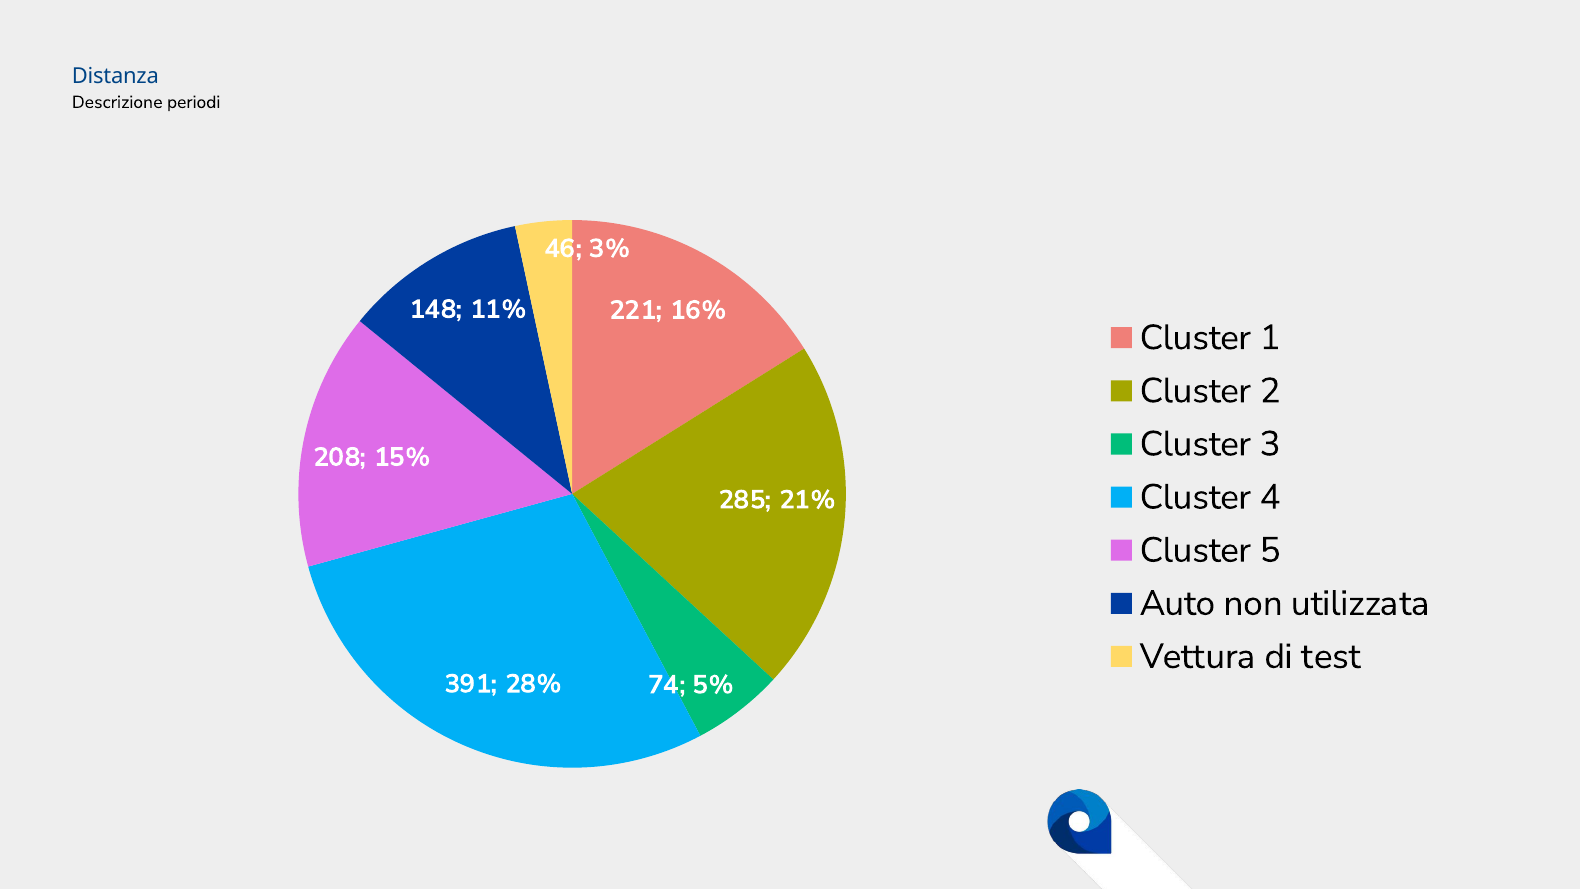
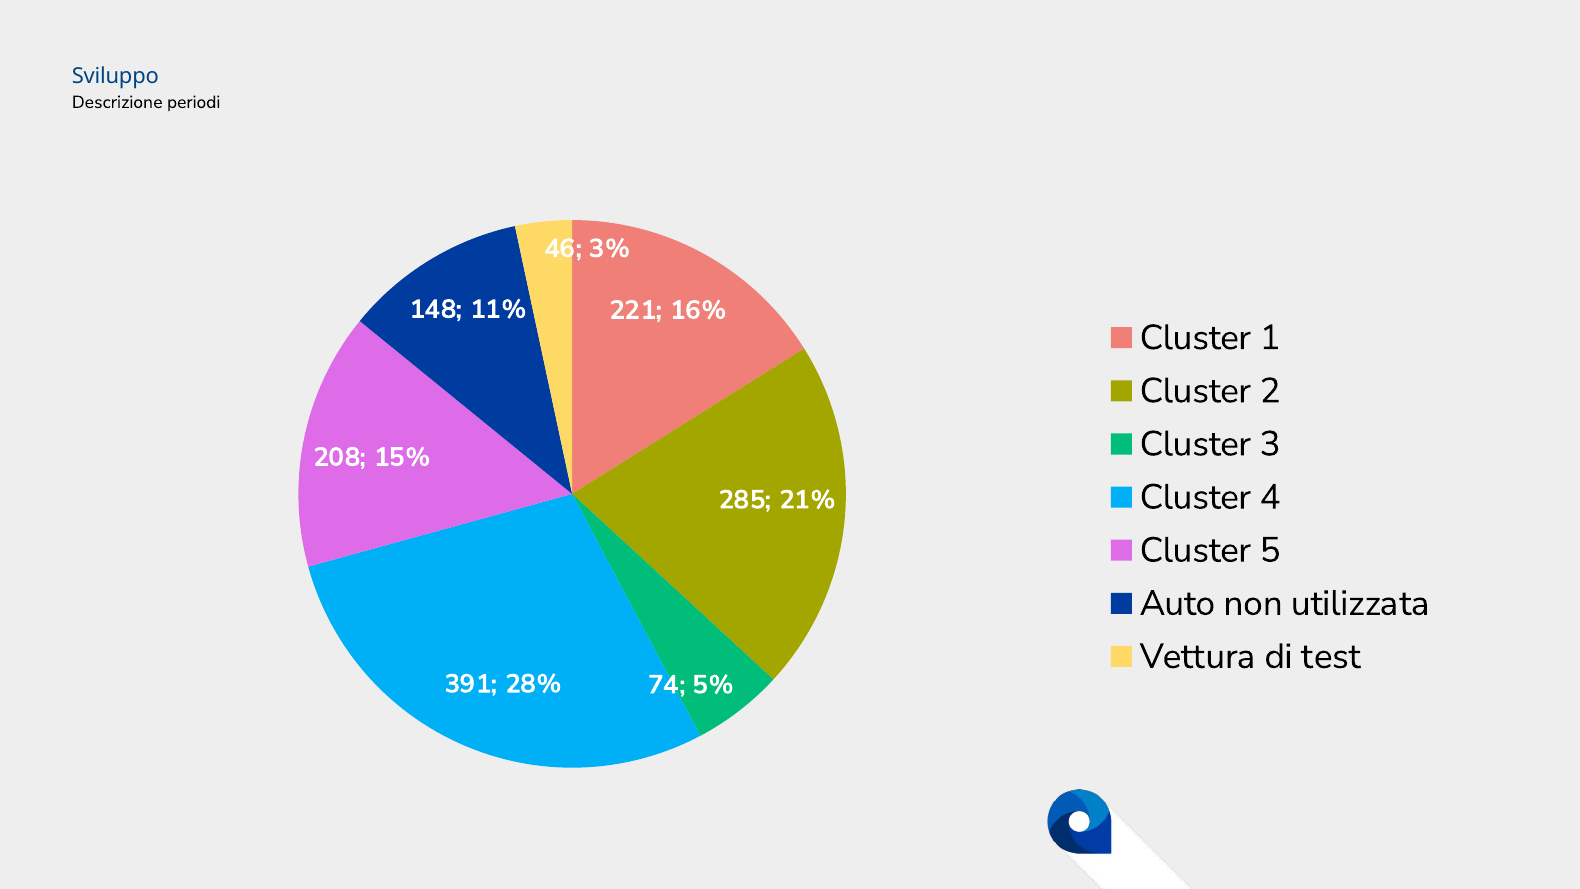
Distanza: Distanza -> Sviluppo (115, 76)
